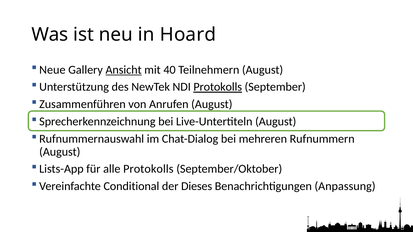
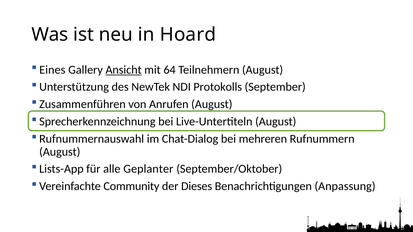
Neue: Neue -> Eines (52, 70)
40: 40 -> 64 (170, 70)
Protokolls underline: present -> none (218, 87)
alle Protokolls: Protokolls -> Geplanter (148, 169)
Conditional: Conditional -> Community (131, 187)
